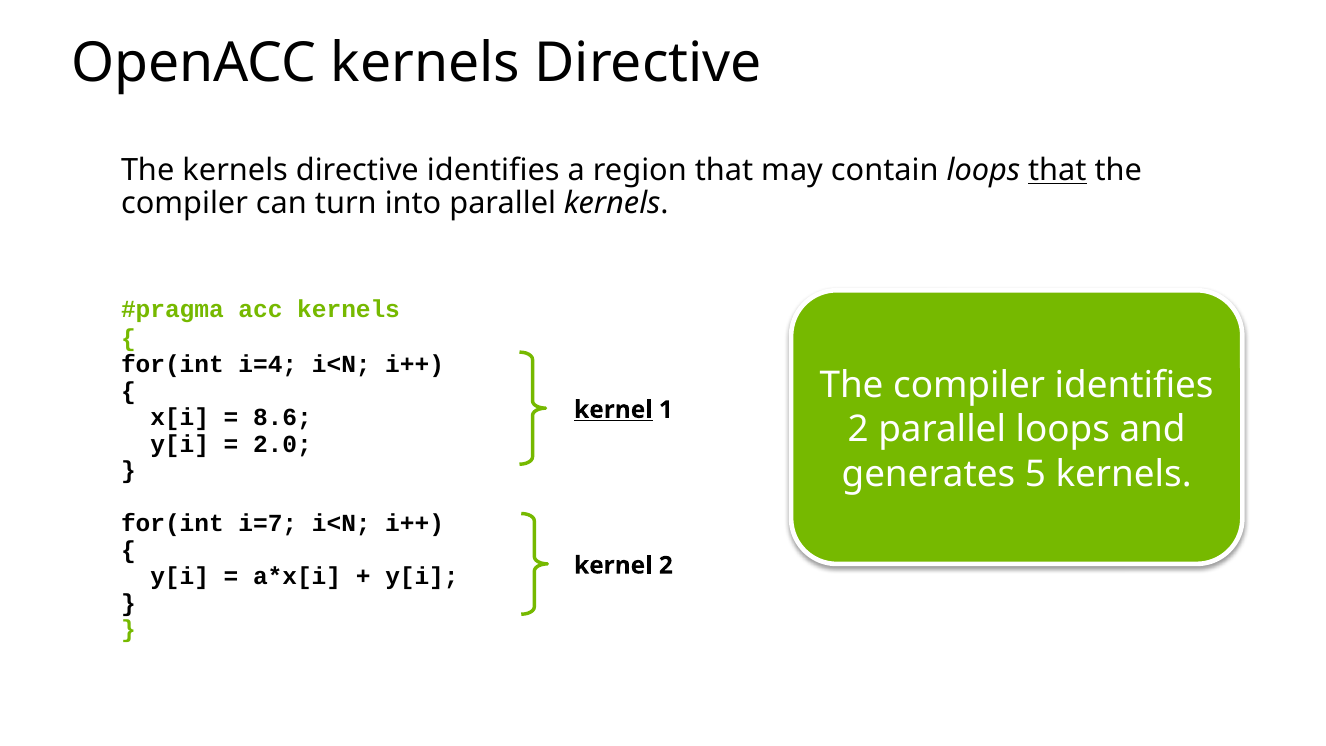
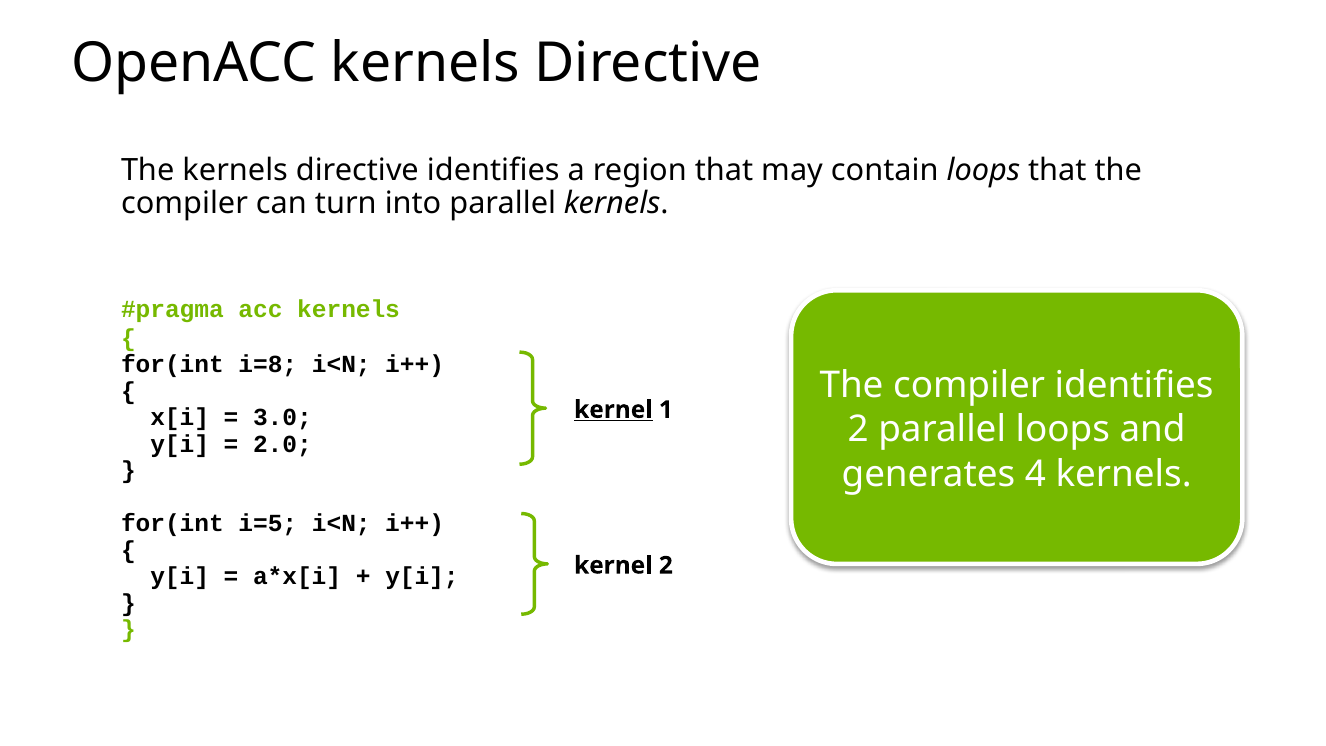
that underline: present -> none (1057, 170)
i=4: i=4 -> i=8 (268, 365)
8.6: 8.6 -> 3.0 (282, 418)
5: 5 -> 4 (1035, 474)
i=7: i=7 -> i=5 (268, 523)
